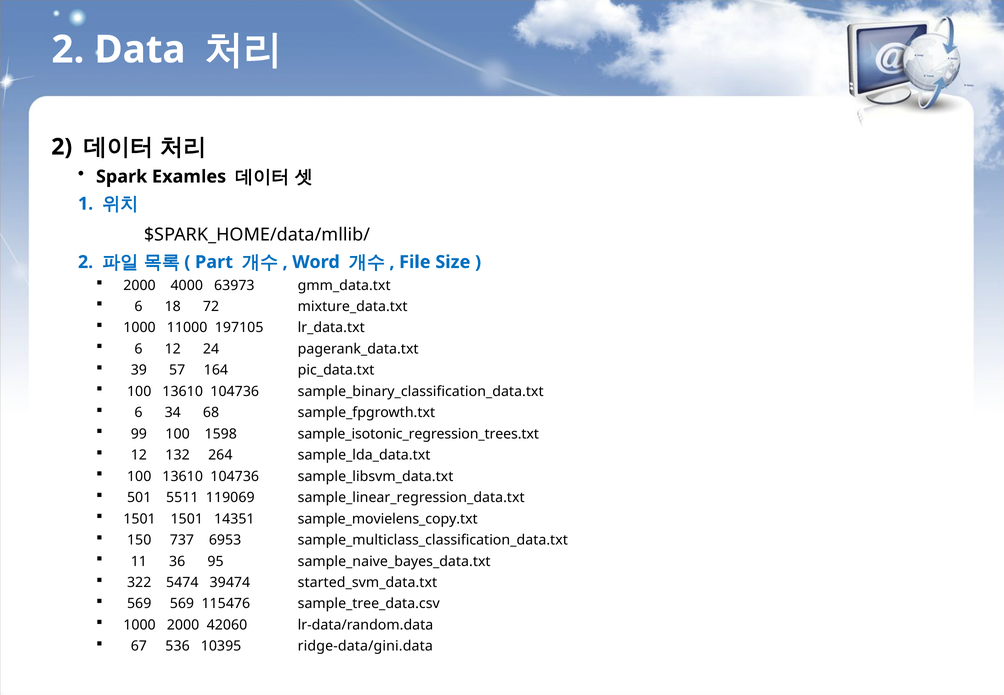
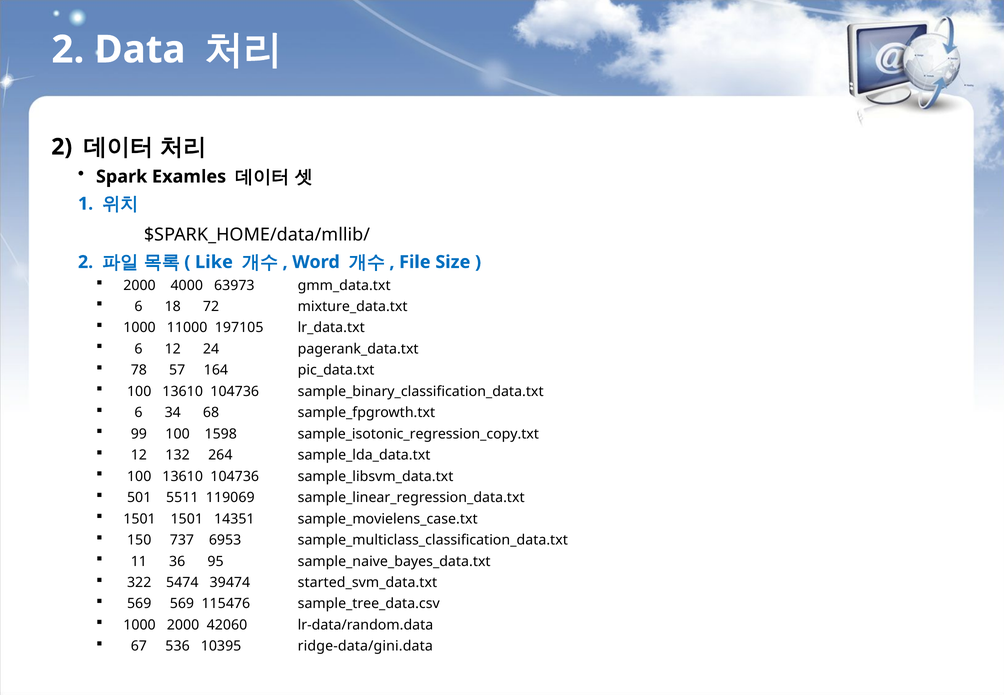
Part: Part -> Like (214, 262)
39: 39 -> 78 (139, 370)
sample_isotonic_regression_trees.txt: sample_isotonic_regression_trees.txt -> sample_isotonic_regression_copy.txt (418, 434)
sample_movielens_copy.txt: sample_movielens_copy.txt -> sample_movielens_case.txt (388, 519)
